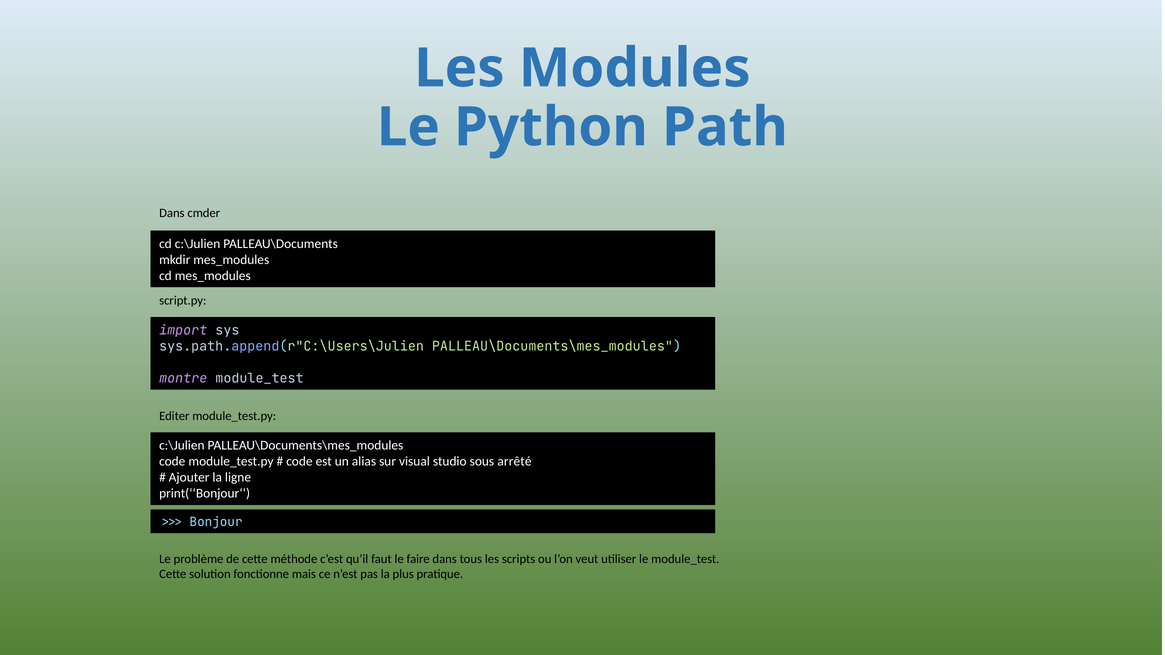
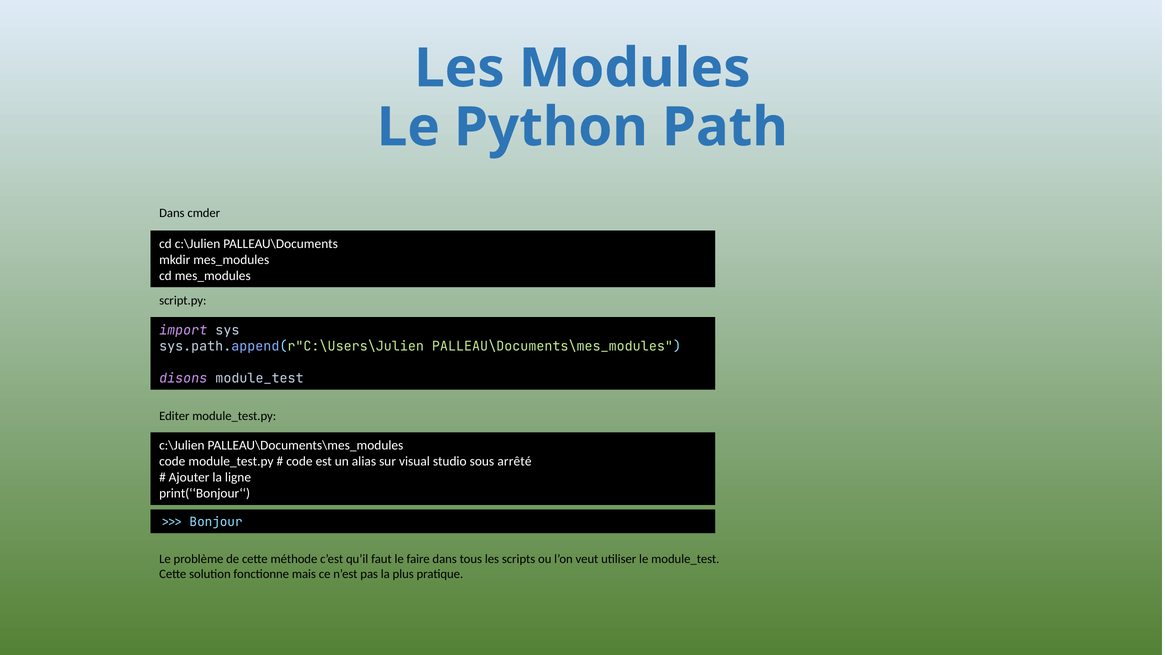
montre: montre -> disons (183, 379)
